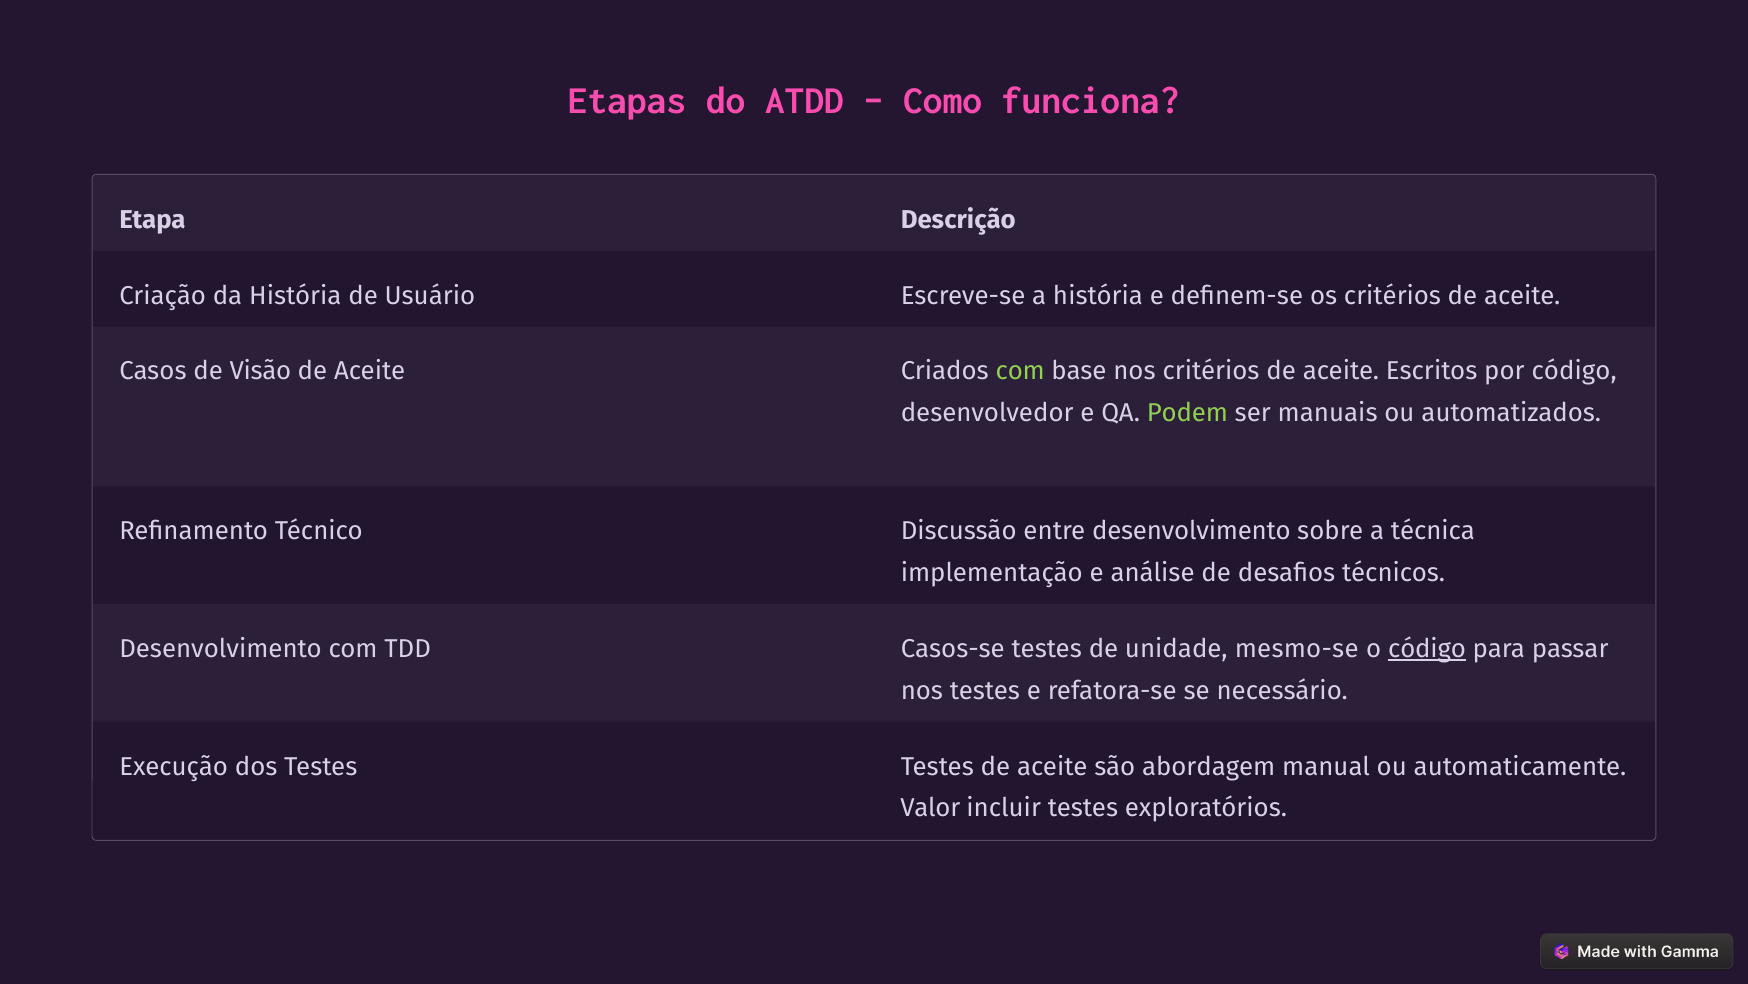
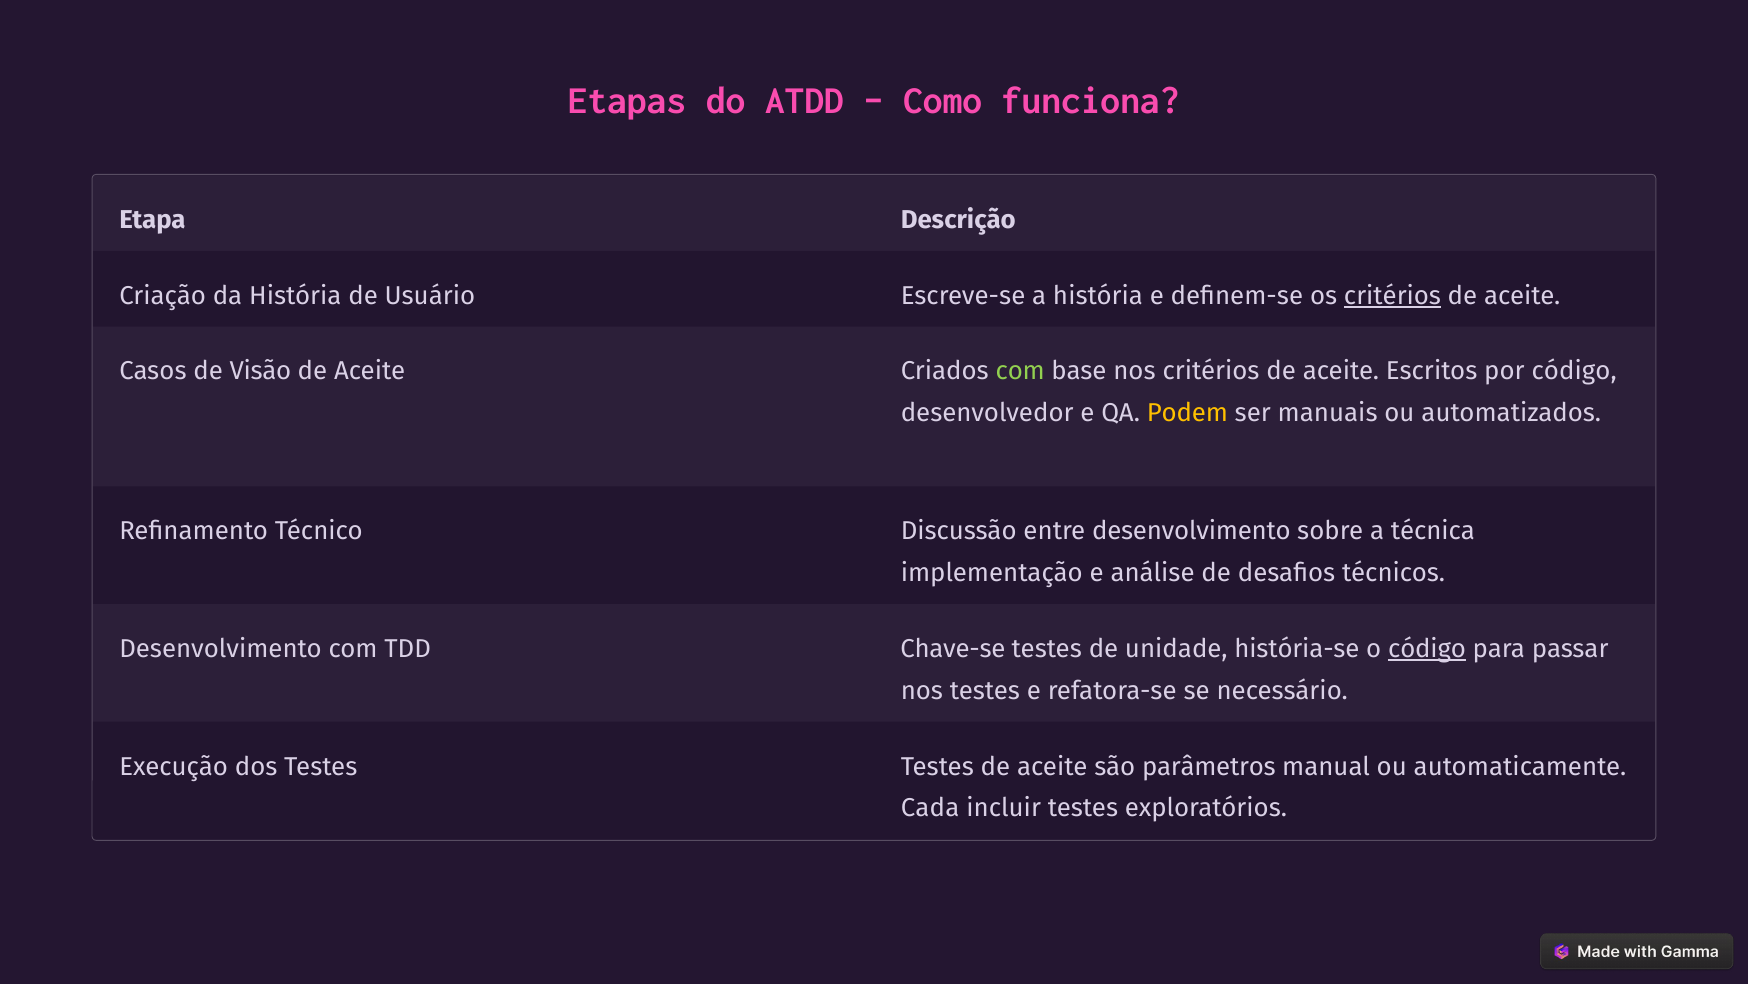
critérios underline: none -> present (1392, 295)
Podem colour: light green -> yellow (1187, 413)
Casos-se: Casos-se -> Chave-se (953, 648)
mesmo-se: mesmo-se -> história-se (1297, 648)
abordagem: abordagem -> parâmetros (1209, 766)
Valor: Valor -> Cada (930, 808)
